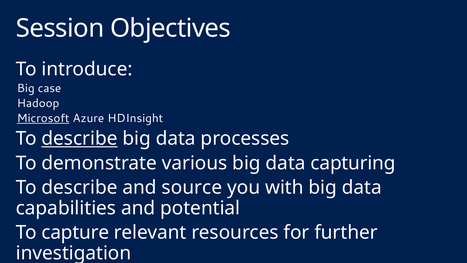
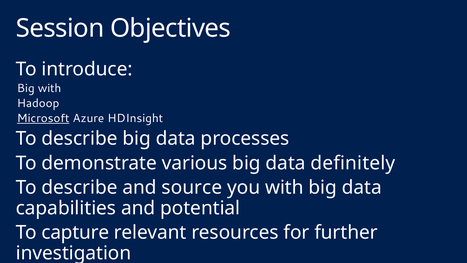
Big case: case -> with (50, 88)
describe underline: present -> none (79, 138)
capturing: capturing -> definitely (353, 163)
